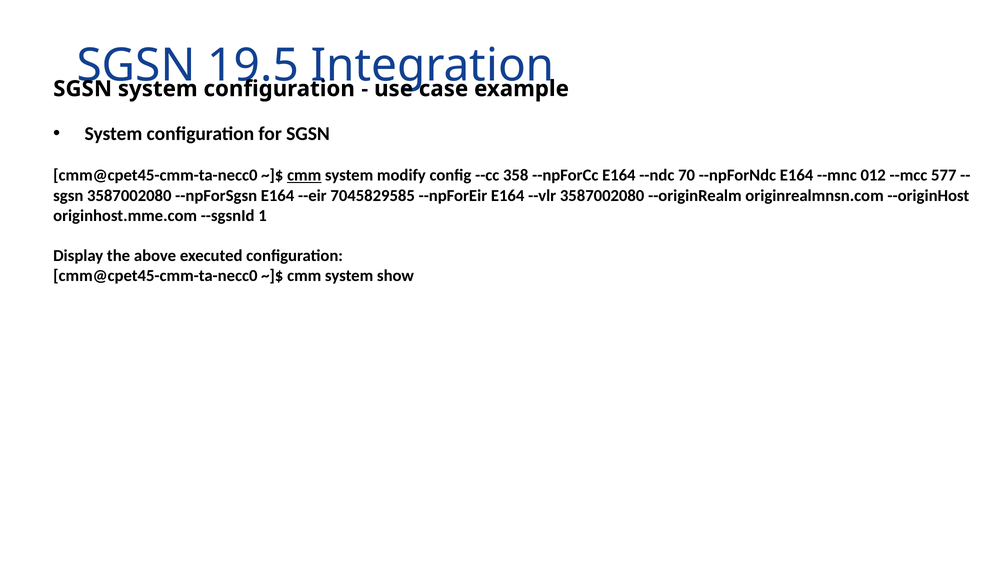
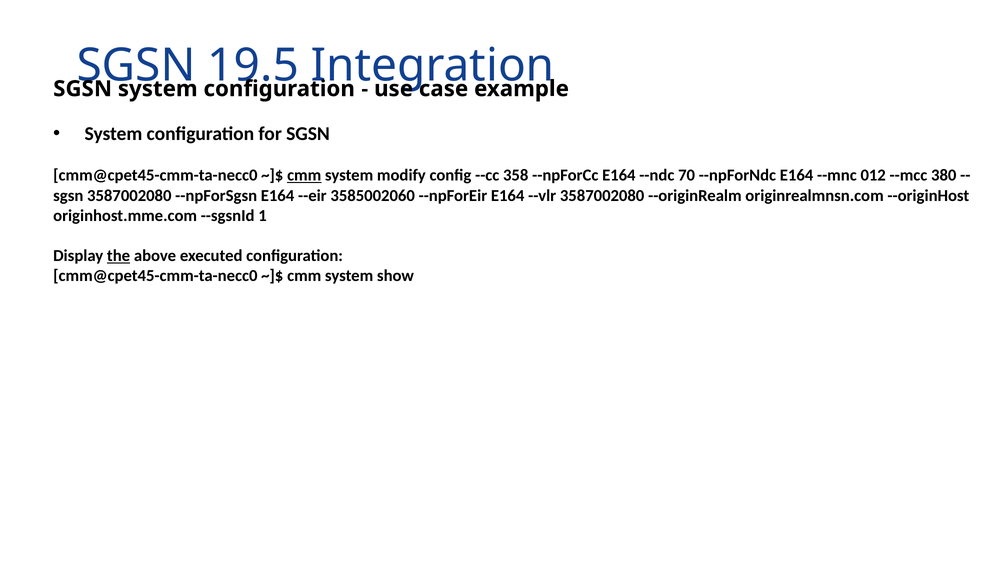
577: 577 -> 380 (944, 175)
7045829585: 7045829585 -> 3585002060 (373, 195)
the underline: none -> present (119, 256)
